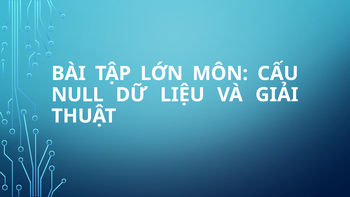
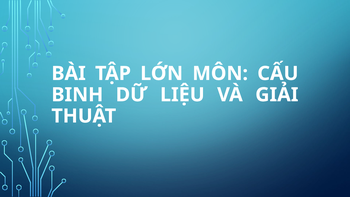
NULL: NULL -> BINH (77, 95)
